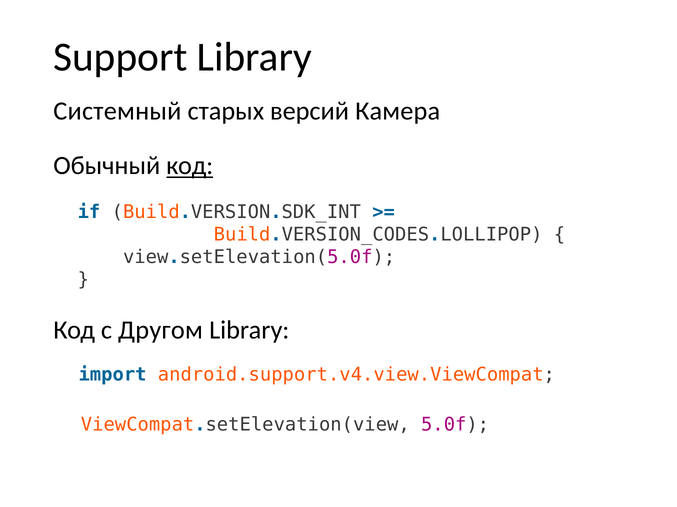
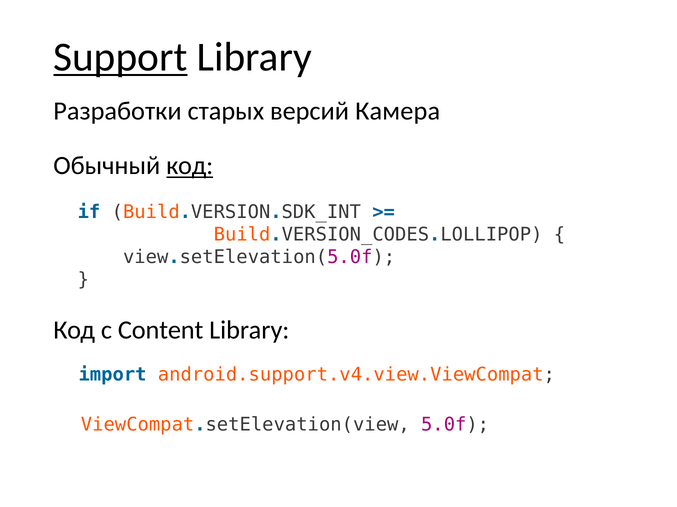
Support underline: none -> present (120, 57)
Системный: Системный -> Разработки (117, 111)
Другом: Другом -> Content (161, 330)
